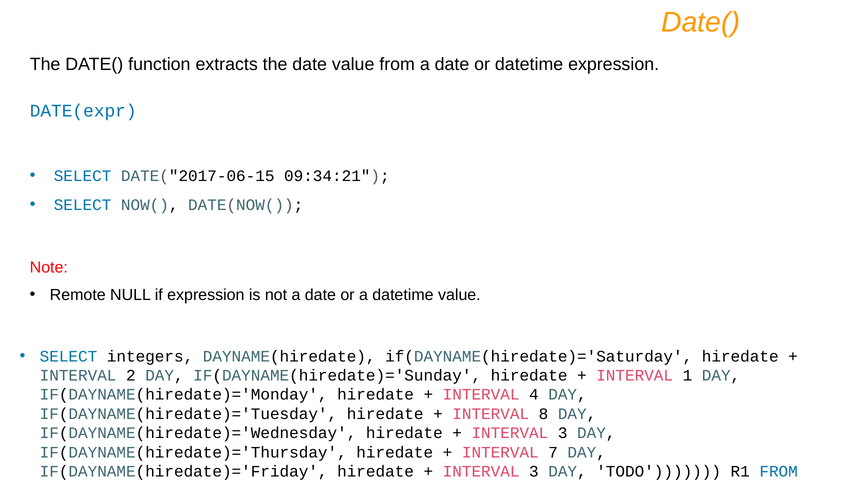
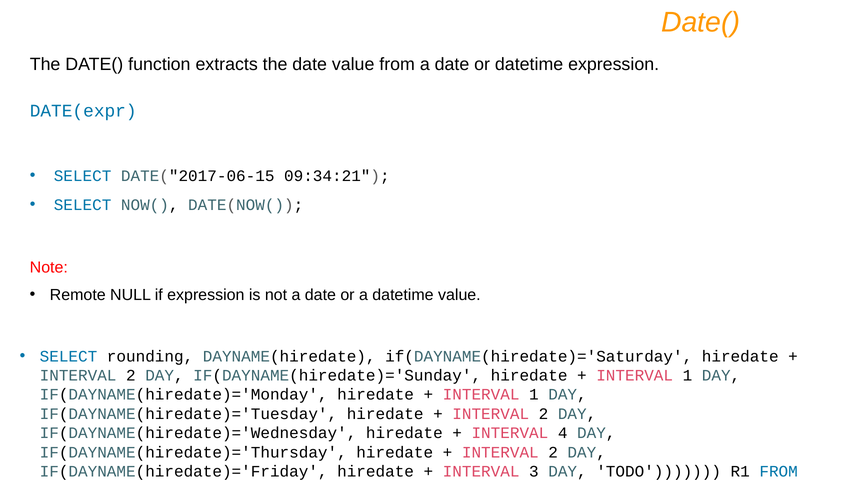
integers: integers -> rounding (150, 356)
4: 4 -> 1 (534, 394)
8: 8 -> 2 (543, 414)
3: 3 -> 4 (563, 433)
7: 7 -> 2 (553, 452)
